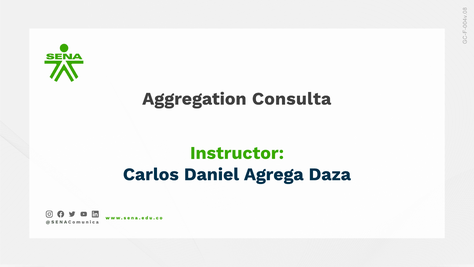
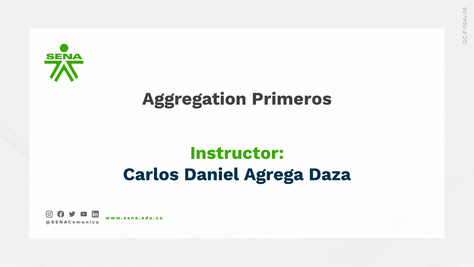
Consulta: Consulta -> Primeros (292, 99)
